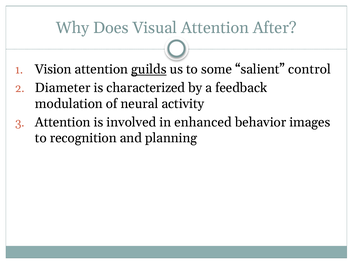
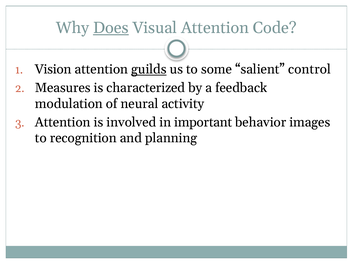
Does underline: none -> present (111, 28)
After: After -> Code (275, 28)
Diameter: Diameter -> Measures (63, 88)
enhanced: enhanced -> important (203, 123)
